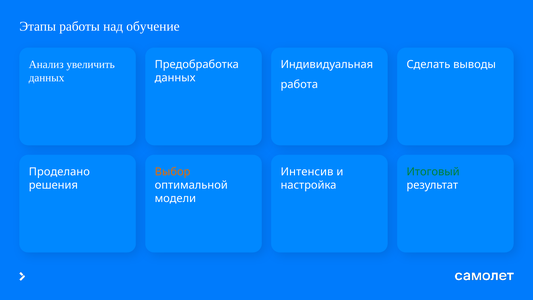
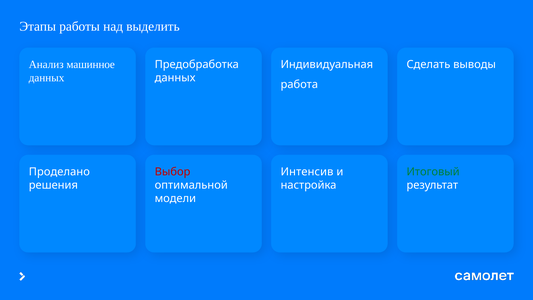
обучение: обучение -> выделить (153, 26)
увеличить: увеличить -> машинное (91, 65)
Выбор colour: orange -> red (173, 172)
